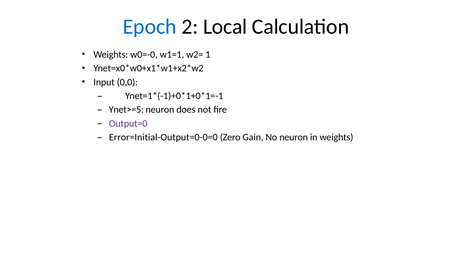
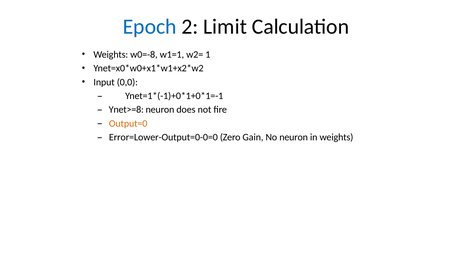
Local: Local -> Limit (225, 27)
w0=-0: w0=-0 -> w0=-8 (144, 55)
Ynet>=5: Ynet>=5 -> Ynet>=8 (126, 110)
Output=0 colour: purple -> orange (128, 124)
Error=Initial-Output=0-0=0: Error=Initial-Output=0-0=0 -> Error=Lower-Output=0-0=0 (163, 137)
